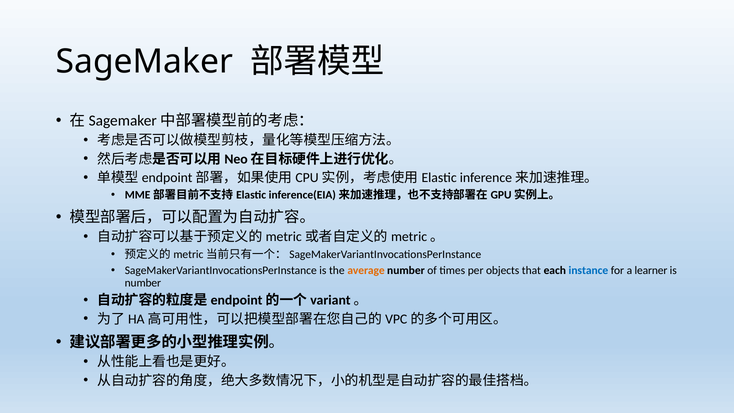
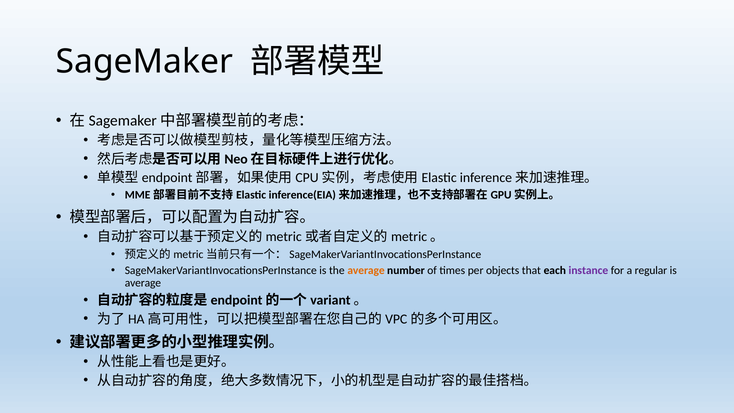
instance colour: blue -> purple (588, 270)
learner: learner -> regular (651, 270)
number: number -> average (143, 283)
